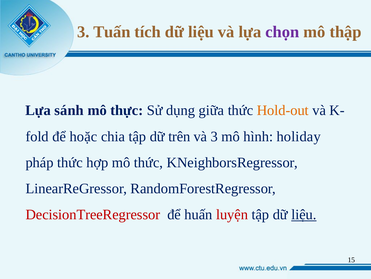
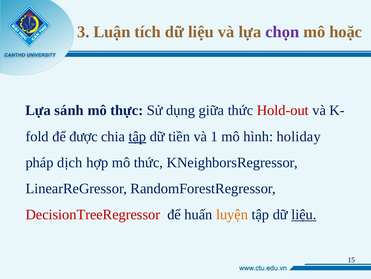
Tuấn: Tuấn -> Luận (112, 32)
thập: thập -> hoặc (346, 32)
Hold-out colour: orange -> red (283, 110)
hoặc: hoặc -> được (84, 136)
tập underline: none -> present (137, 136)
trên: trên -> tiền (179, 136)
và 3: 3 -> 1 (214, 136)
pháp thức: thức -> dịch (70, 162)
luyện colour: red -> orange (232, 214)
